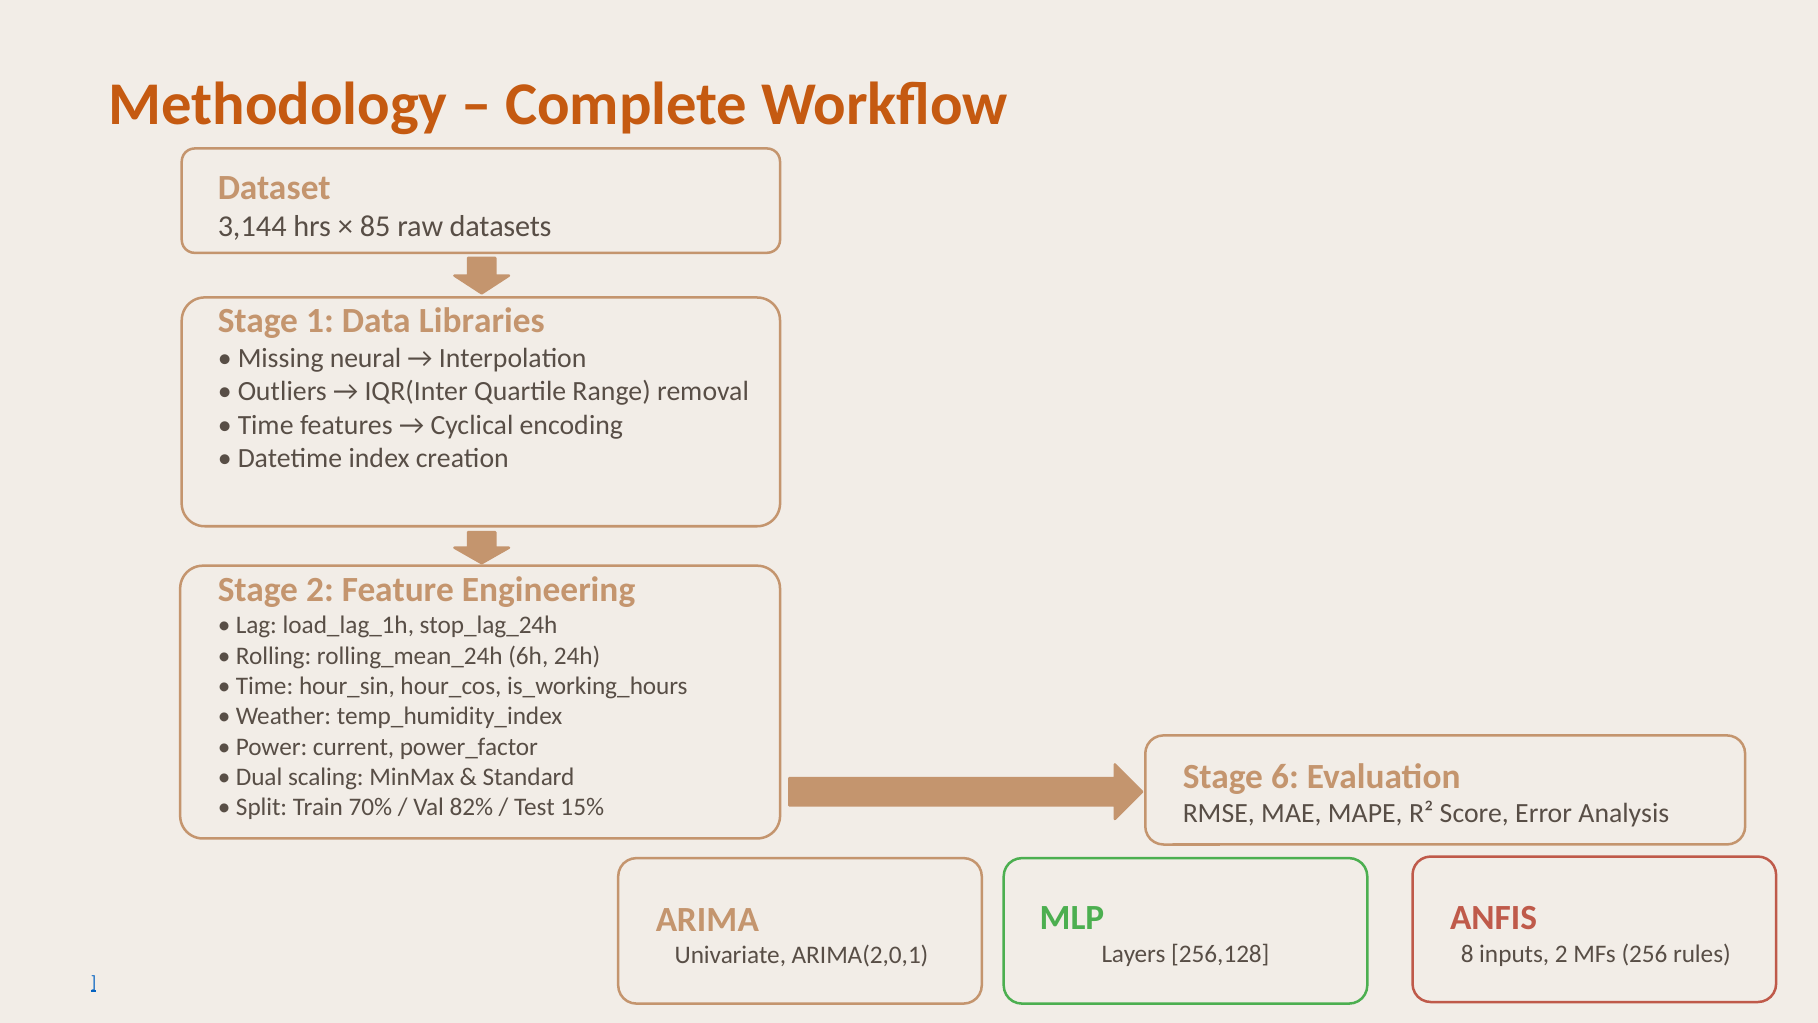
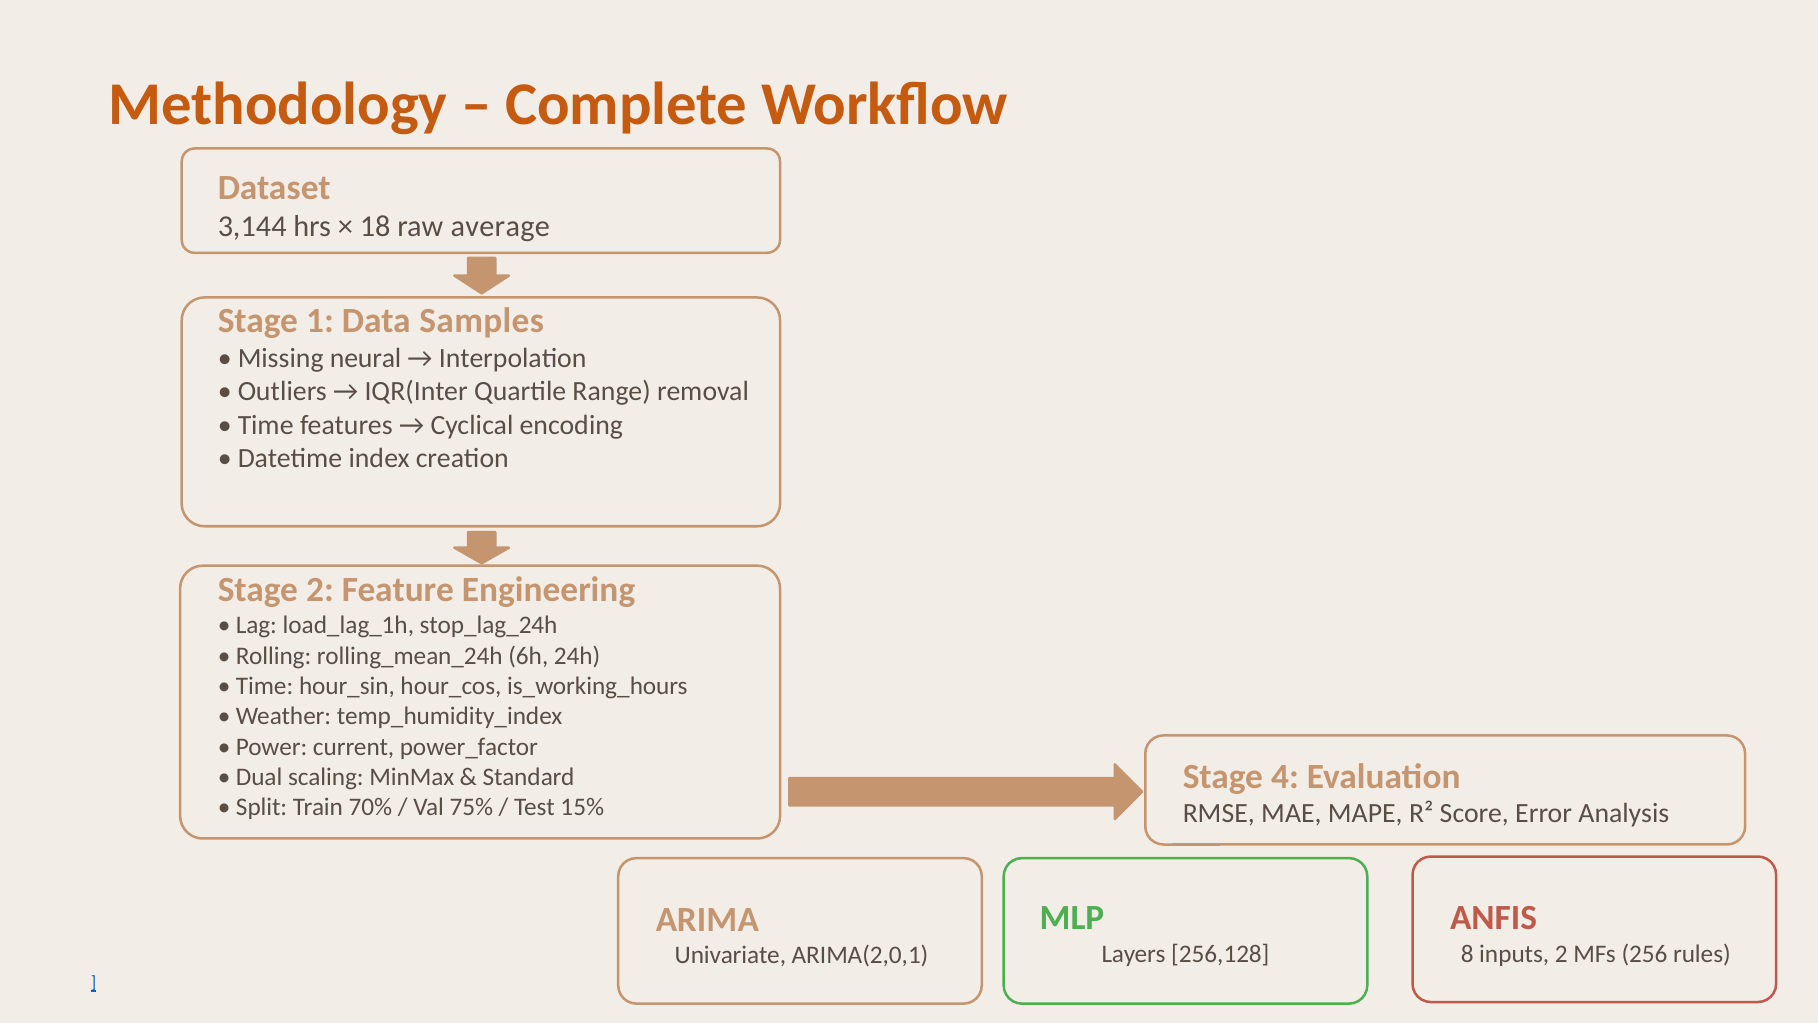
85: 85 -> 18 (375, 226)
datasets: datasets -> average (500, 226)
Libraries: Libraries -> Samples (482, 321)
6: 6 -> 4 (1285, 776)
82%: 82% -> 75% (471, 807)
